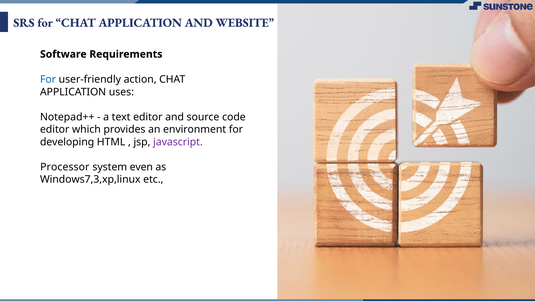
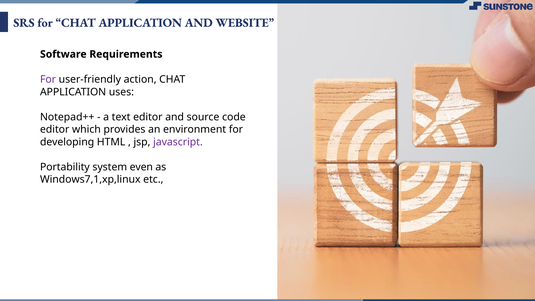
For colour: blue -> purple (48, 80)
Processor: Processor -> Portability (65, 167)
Windows7,3,xp,linux: Windows7,3,xp,linux -> Windows7,1,xp,linux (90, 179)
